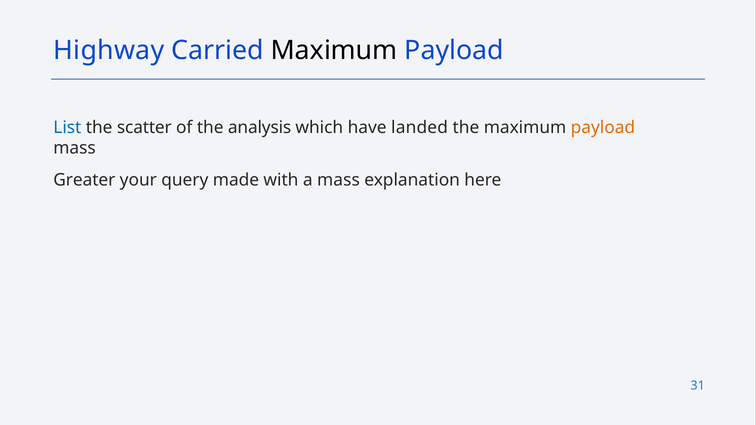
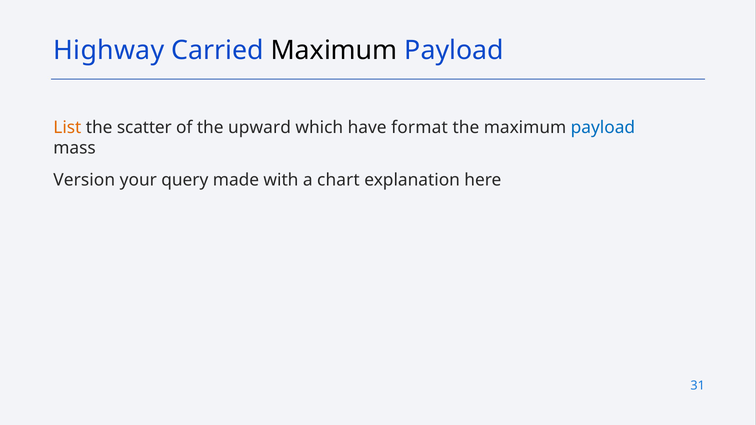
List colour: blue -> orange (67, 128)
analysis: analysis -> upward (259, 128)
landed: landed -> format (420, 128)
payload colour: orange -> blue (603, 128)
Greater: Greater -> Version (84, 180)
a mass: mass -> chart (338, 180)
